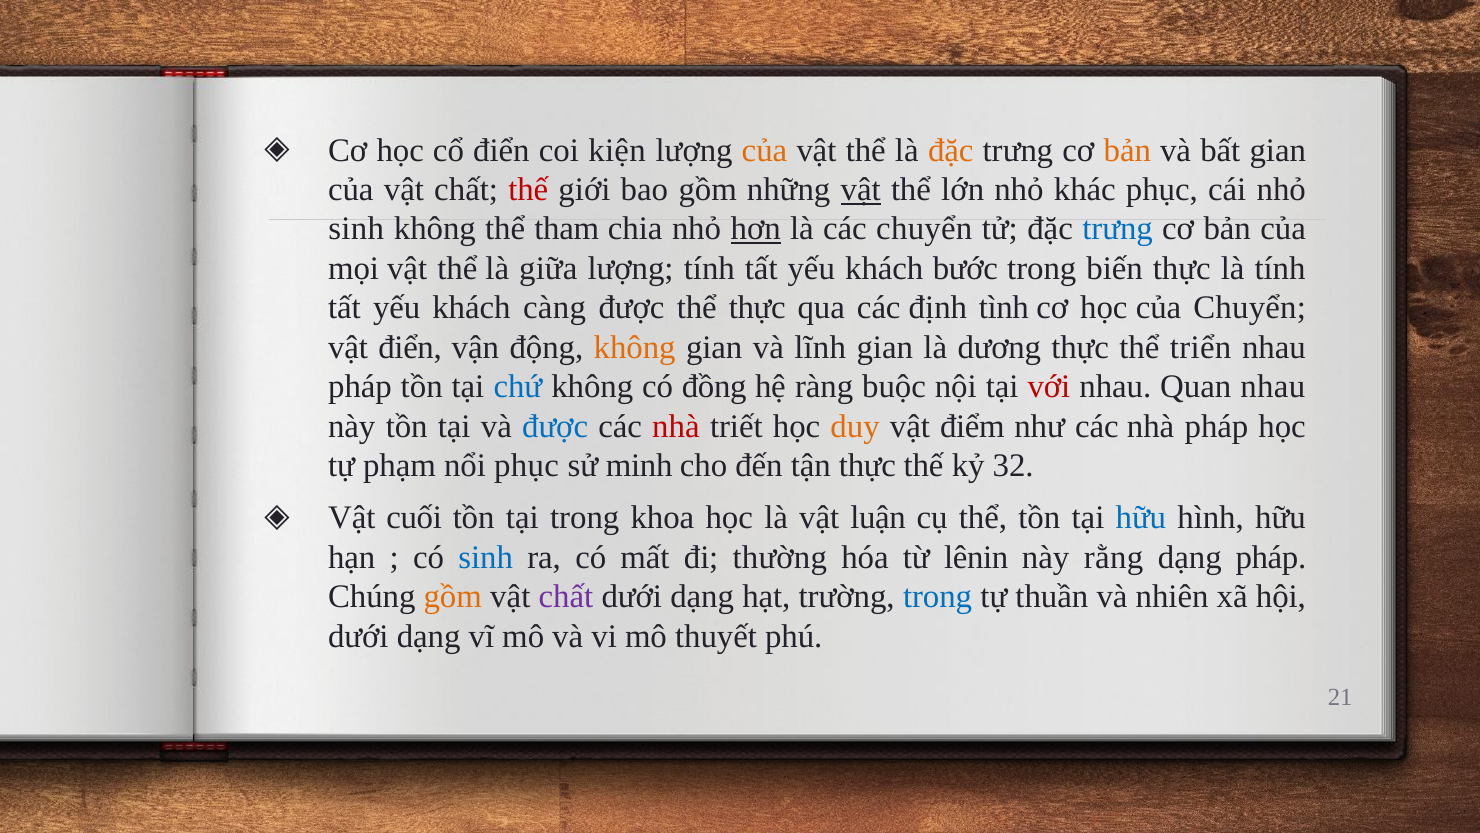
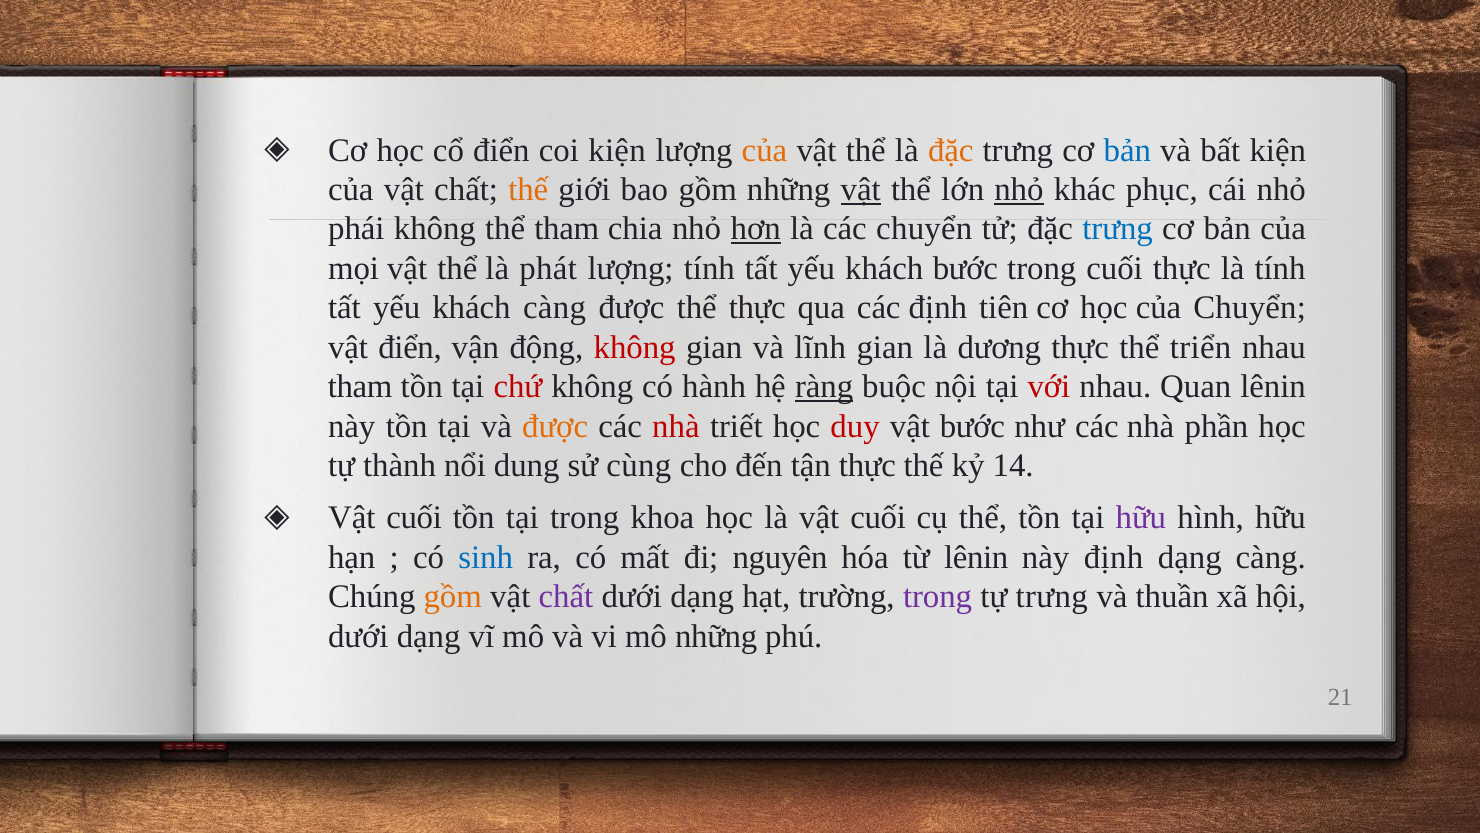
bản colour: orange -> blue (1127, 150)
bất gian: gian -> kiện (1278, 150)
thế colour: red -> orange (528, 190)
nhỏ underline: none -> present (1019, 190)
sinh: sinh -> phái (356, 229)
giữa: giữa -> phát (548, 268)
trong biến: biến -> cuối (1115, 268)
tình: tình -> tiên (1004, 308)
không colour: orange -> red (635, 347)
pháp: pháp -> tham (360, 387)
chứ colour: blue -> red (518, 387)
đồng: đồng -> hành (714, 387)
ràng underline: none -> present (824, 387)
Quan nhau: nhau -> lênin (1273, 387)
được colour: blue -> orange (555, 426)
duy colour: orange -> red (855, 426)
vật điểm: điểm -> bước (972, 426)
nhà pháp: pháp -> phần (1216, 426)
phạm: phạm -> thành (400, 466)
nổi phục: phục -> dung (527, 466)
minh: minh -> cùng (639, 466)
32: 32 -> 14 (1013, 466)
là vật luận: luận -> cuối (878, 517)
hữu colour: blue -> purple (1141, 517)
thường: thường -> nguyên (780, 557)
này rằng: rằng -> định (1114, 557)
dạng pháp: pháp -> càng (1271, 557)
trong colour: blue -> purple (938, 596)
tự thuần: thuần -> trưng (1052, 596)
nhiên: nhiên -> thuần (1172, 596)
mô thuyết: thuyết -> những (716, 636)
